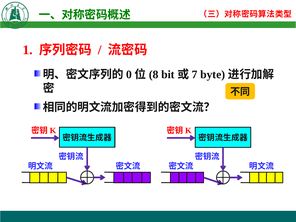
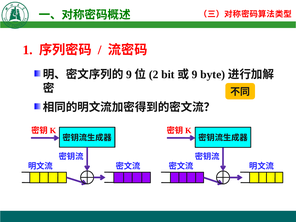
0: 0 -> 9 (129, 74)
8: 8 -> 2 (154, 74)
7: 7 -> 9 (195, 74)
